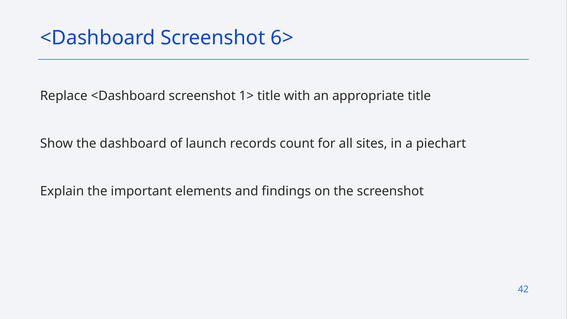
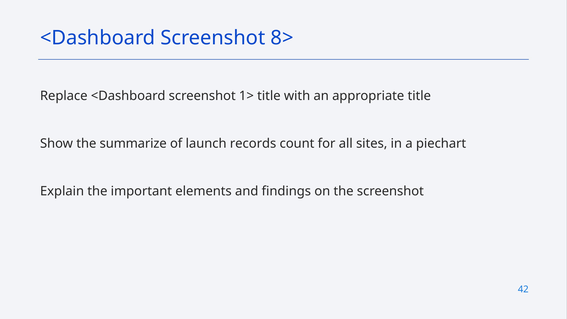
6>: 6> -> 8> (282, 38)
dashboard: dashboard -> summarize (133, 143)
